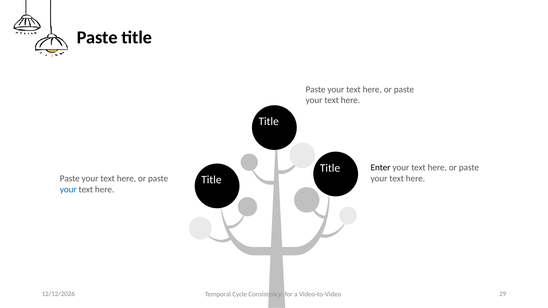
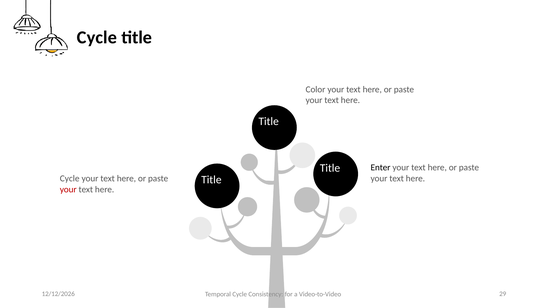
Paste: Paste -> Cycle (97, 38)
Paste: Paste -> Color (316, 89)
Paste: Paste -> Cycle (70, 179)
your colour: blue -> red (68, 190)
